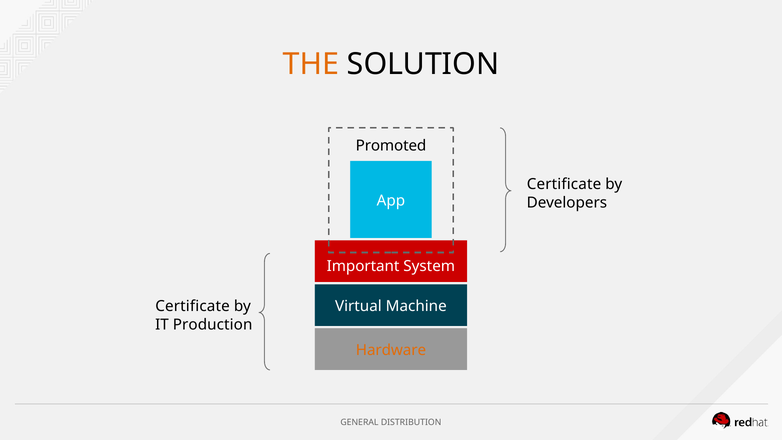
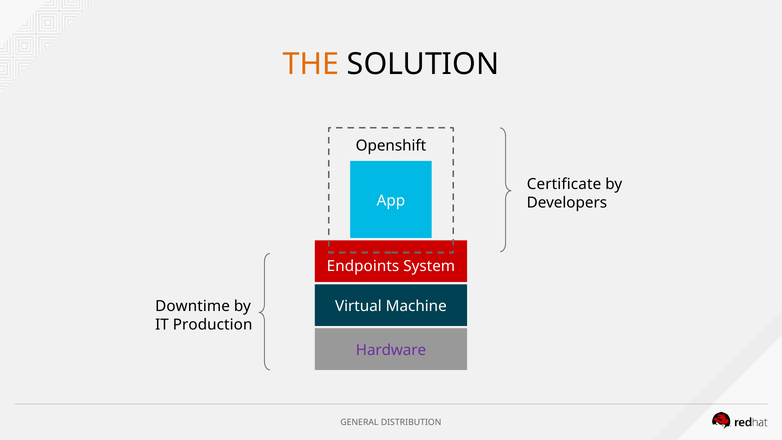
Promoted: Promoted -> Openshift (391, 146)
Important: Important -> Endpoints (363, 266)
Certificate: Certificate -> Downtime (193, 306)
Hardware colour: orange -> purple (391, 350)
